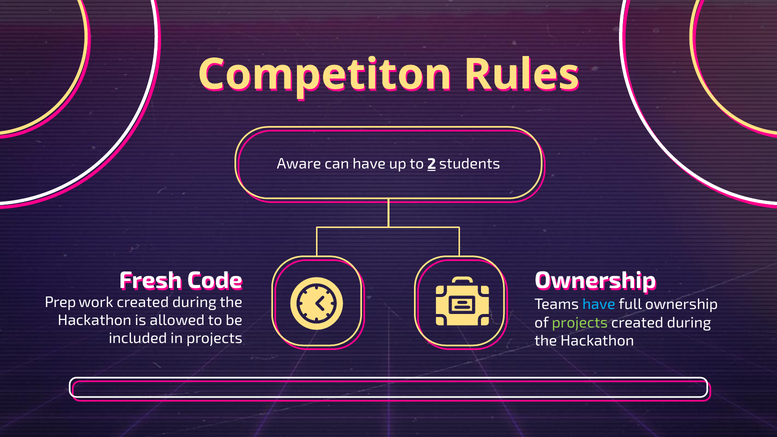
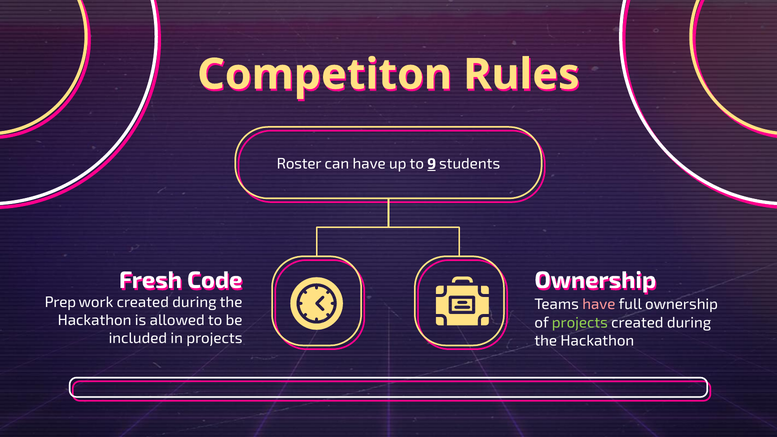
Aware: Aware -> Roster (299, 164)
2: 2 -> 9 (432, 164)
have colour: light blue -> pink (599, 304)
